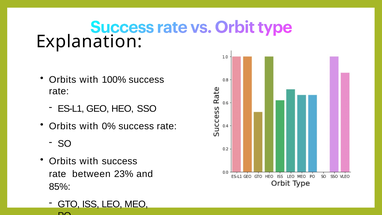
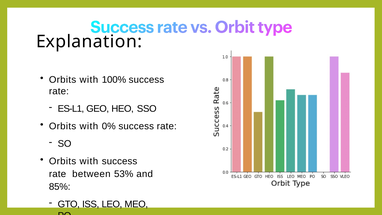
23%: 23% -> 53% (124, 174)
